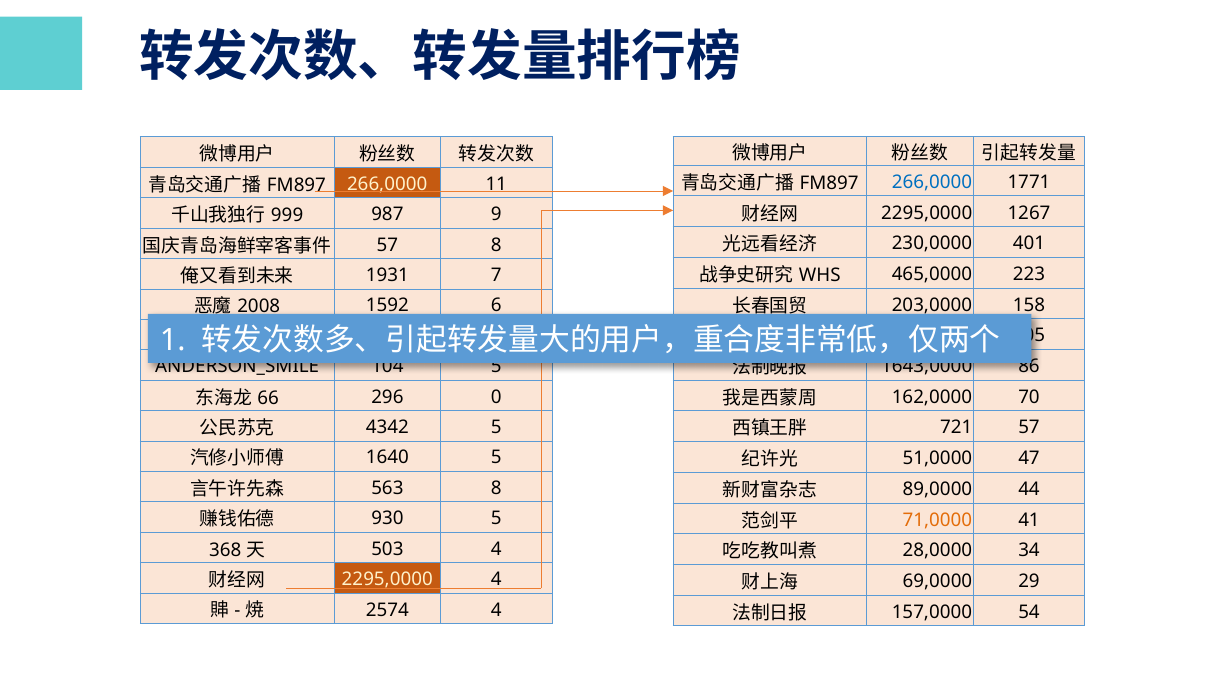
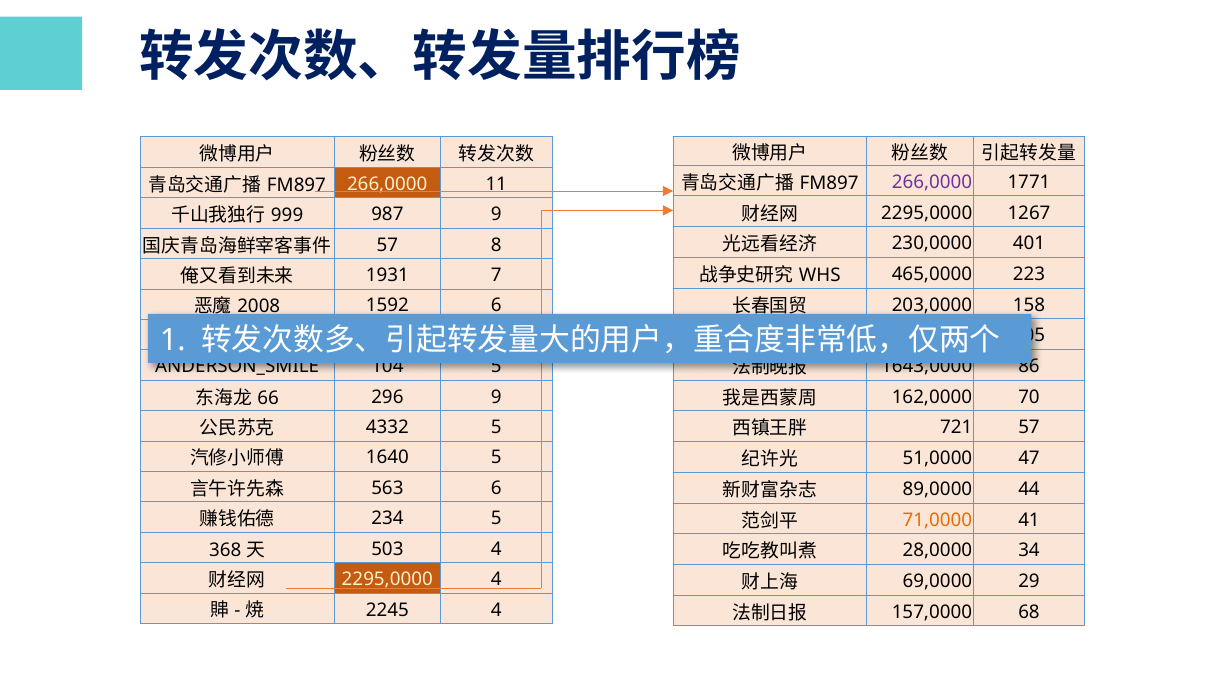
266,0000 colour: blue -> purple (932, 182)
296 0: 0 -> 9 (496, 397)
4342: 4342 -> 4332 (387, 427)
563 8: 8 -> 6 (496, 488)
930: 930 -> 234 (387, 519)
2574: 2574 -> 2245 (387, 610)
54: 54 -> 68 (1029, 612)
